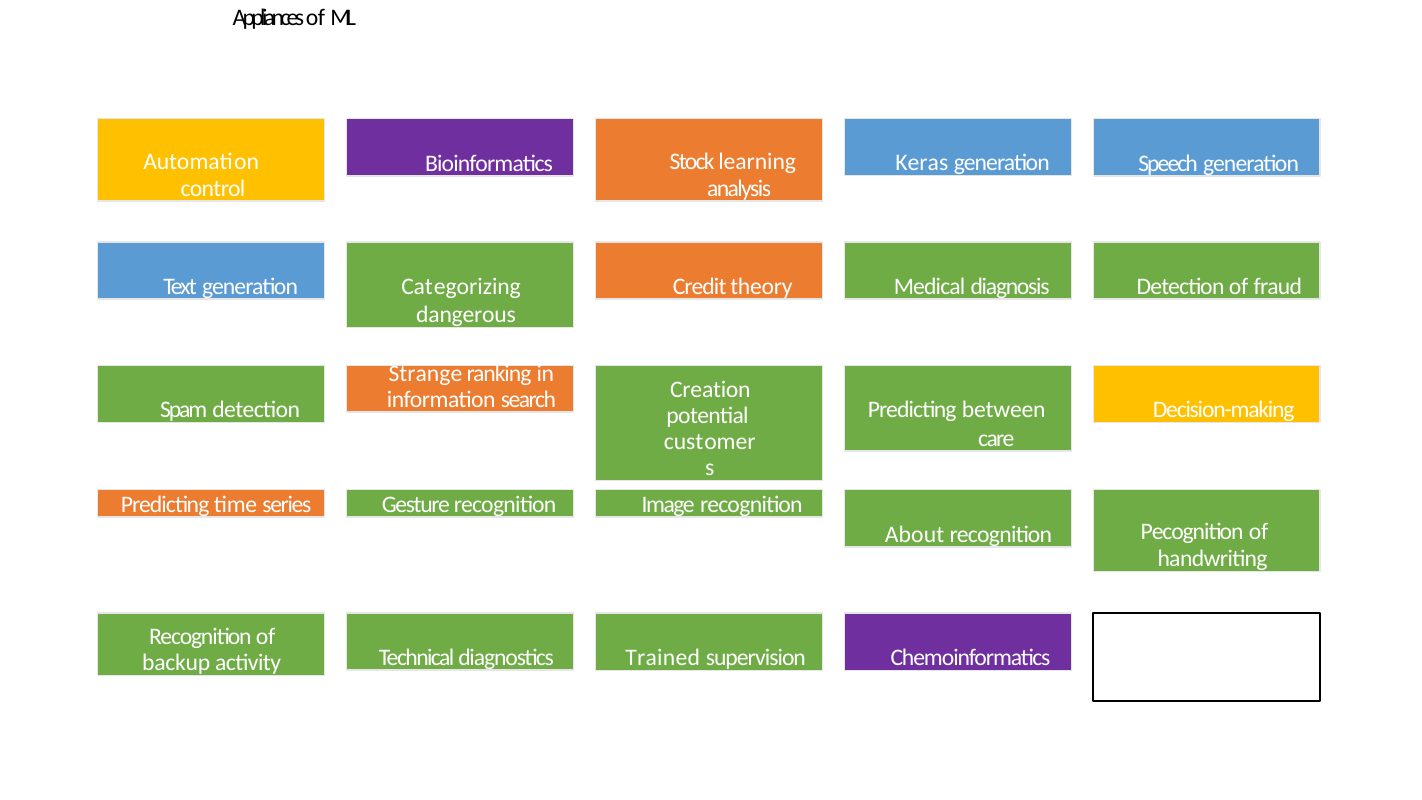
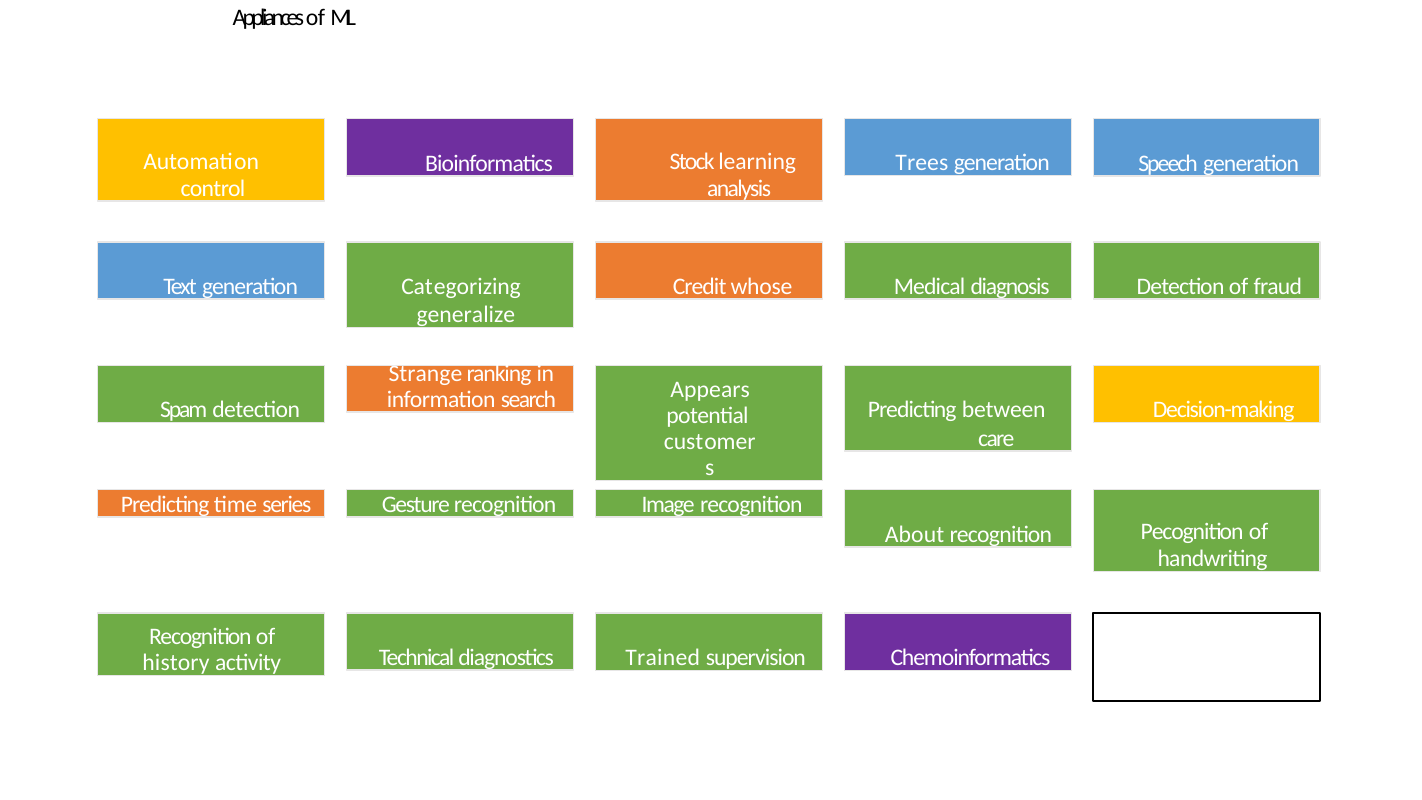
Keras: Keras -> Trees (922, 163)
theory: theory -> whose (761, 286)
dangerous: dangerous -> generalize (466, 315)
Creation: Creation -> Appears (710, 390)
backup: backup -> history (176, 663)
